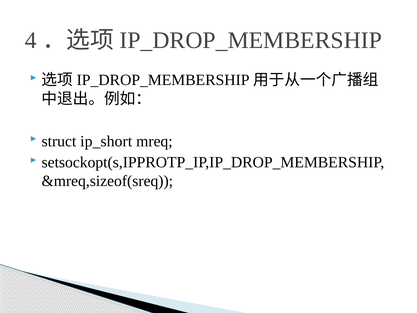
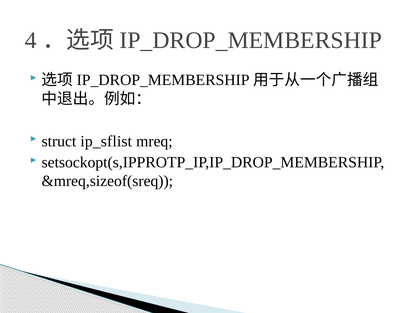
ip_short: ip_short -> ip_sflist (106, 141)
